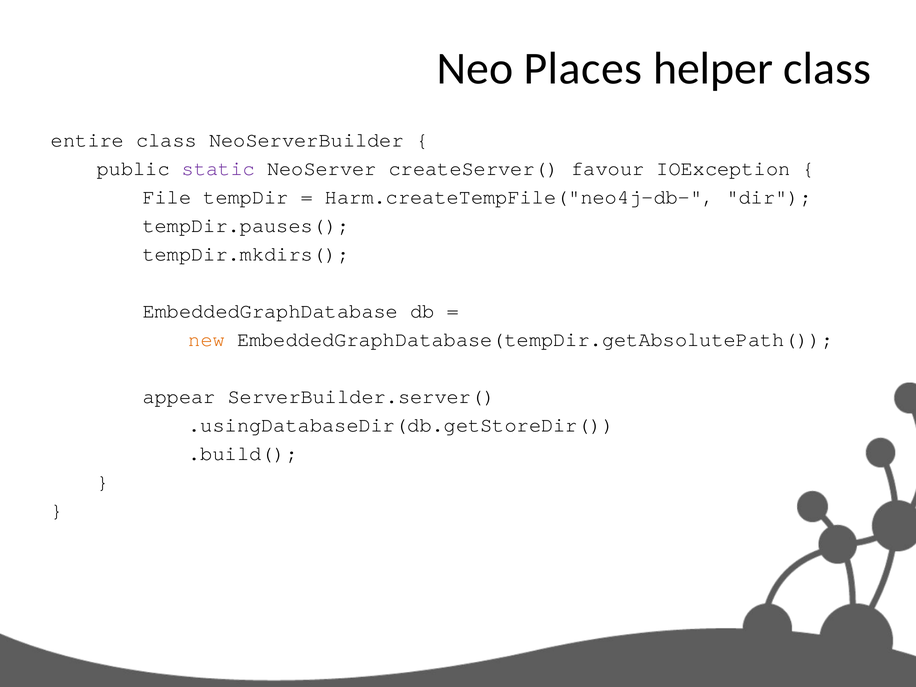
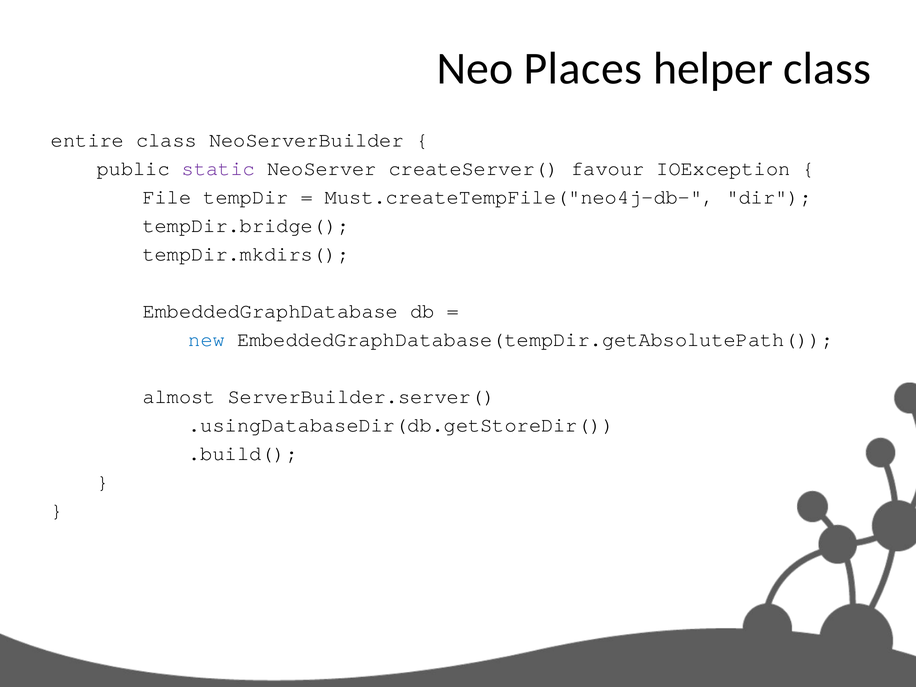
Harm.createTempFile("neo4j-db-: Harm.createTempFile("neo4j-db- -> Must.createTempFile("neo4j-db- (520, 197)
tempDir.pauses(: tempDir.pauses( -> tempDir.bridge( (246, 225)
new colour: orange -> blue (207, 339)
appear: appear -> almost (179, 396)
